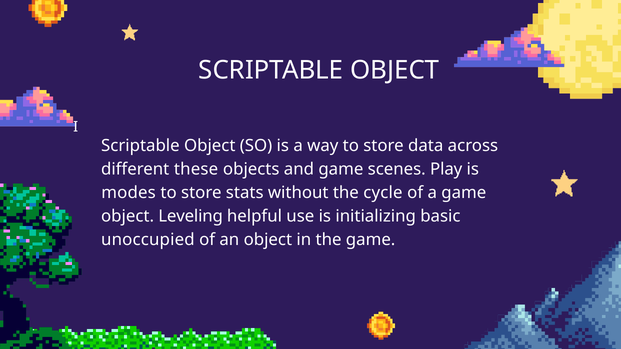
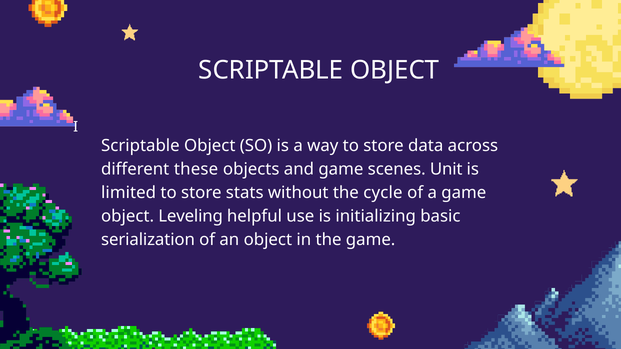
Play: Play -> Unit (446, 169)
modes: modes -> limited (129, 193)
unoccupied: unoccupied -> serialization (148, 240)
